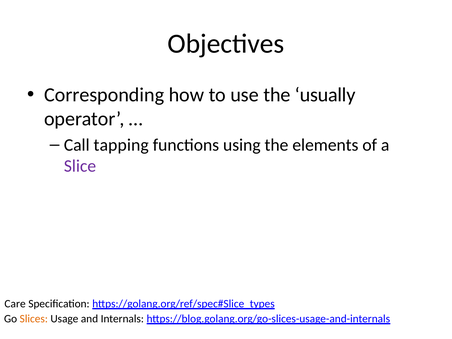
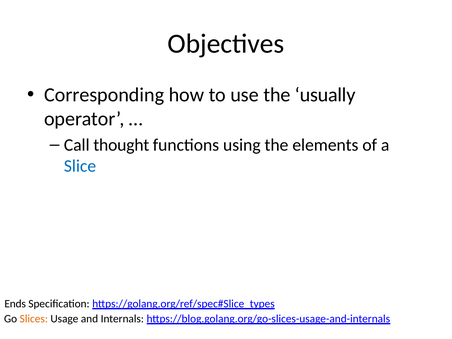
tapping: tapping -> thought (121, 145)
Slice colour: purple -> blue (80, 166)
Care: Care -> Ends (15, 304)
